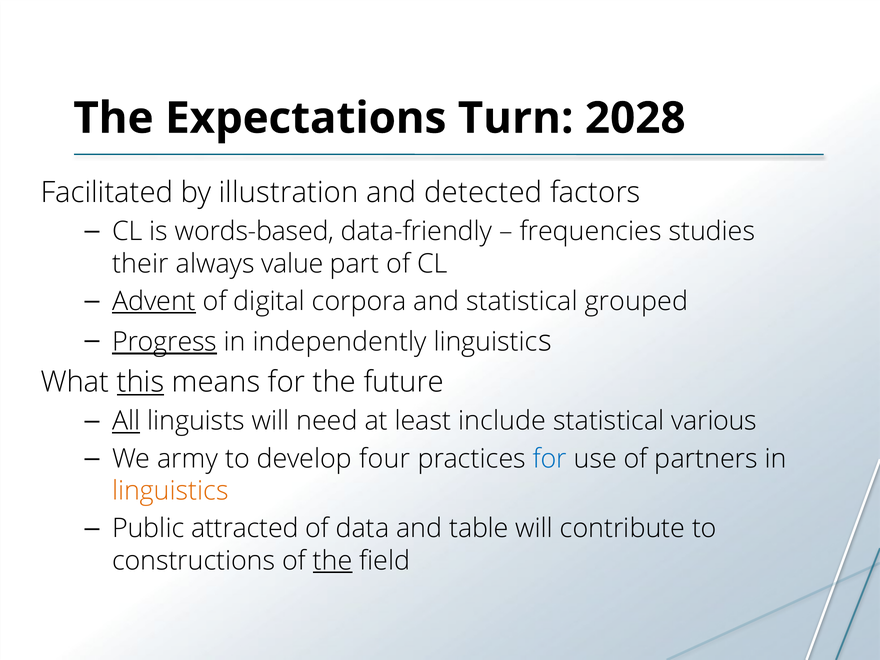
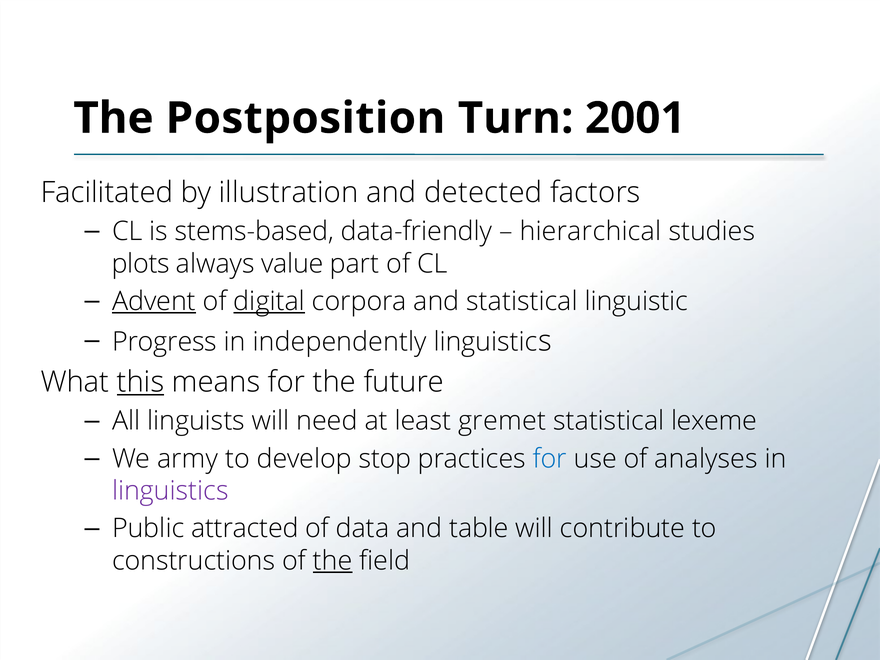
Expectations: Expectations -> Postposition (305, 118)
2028: 2028 -> 2001 (635, 118)
words-based: words-based -> stems-based (254, 231)
frequencies: frequencies -> hierarchical (590, 231)
their: their -> plots (141, 264)
digital underline: none -> present (269, 301)
grouped: grouped -> linguistic (636, 301)
Progress underline: present -> none (165, 342)
All underline: present -> none (126, 421)
include: include -> gremet (502, 421)
various: various -> lexeme (714, 421)
four: four -> stop (385, 459)
partners: partners -> analyses (706, 459)
linguistics colour: orange -> purple (170, 491)
